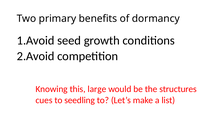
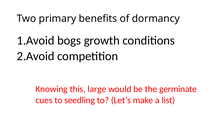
seed: seed -> bogs (69, 40)
structures: structures -> germinate (178, 89)
